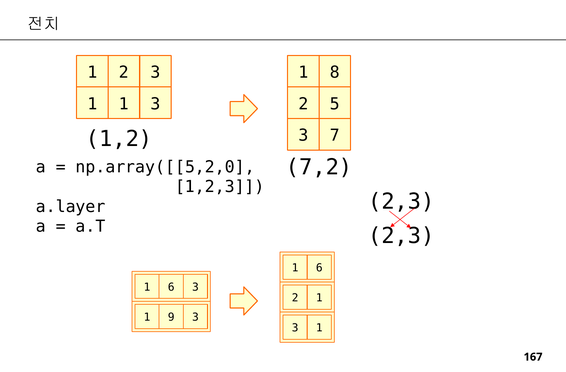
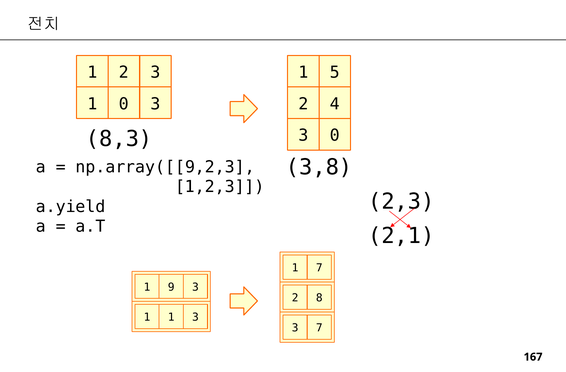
8: 8 -> 5 (335, 72)
1 1: 1 -> 0 (124, 104)
5: 5 -> 4 (335, 104)
3 7: 7 -> 0 (335, 135)
1,2: 1,2 -> 8,3 (119, 139)
7,2: 7,2 -> 3,8 (319, 167)
np.array([[5,2,0: np.array([[5,2,0 -> np.array([[9,2,3 (165, 167)
a.layer: a.layer -> a.yield (71, 207)
2,3: 2,3 -> 2,1 (401, 236)
6: 6 -> 7 (319, 268)
6: 6 -> 9 (171, 287)
2 1: 1 -> 8 (319, 298)
1 9: 9 -> 1 (171, 317)
1: 1 -> 7 (319, 328)
